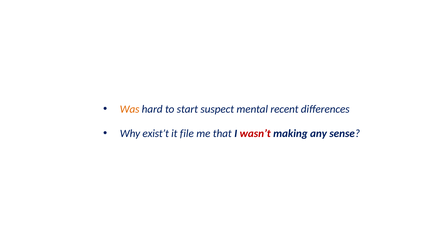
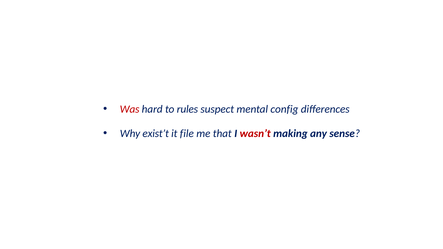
Was colour: orange -> red (130, 109)
start: start -> rules (187, 109)
recent: recent -> config (284, 109)
